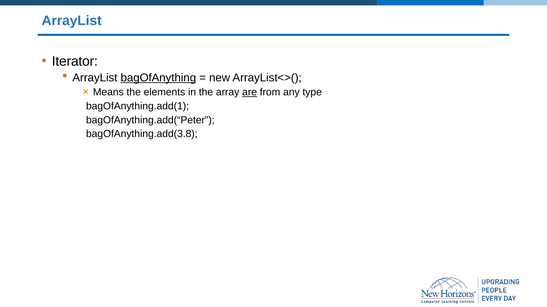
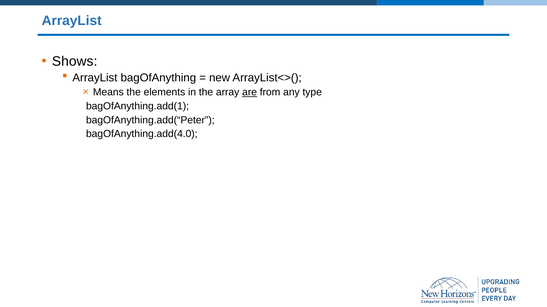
Iterator: Iterator -> Shows (75, 61)
bagOfAnything underline: present -> none (158, 78)
bagOfAnything.add(3.8: bagOfAnything.add(3.8 -> bagOfAnything.add(4.0 (142, 134)
